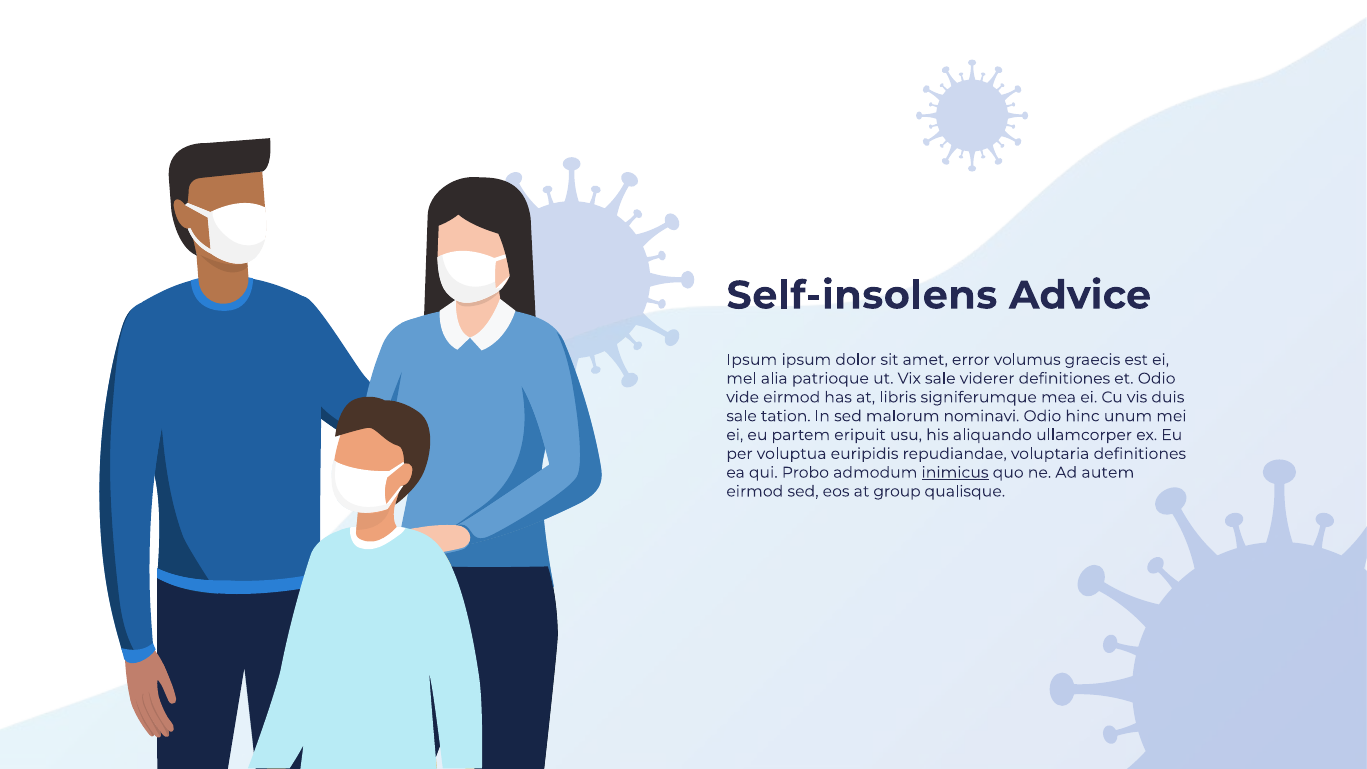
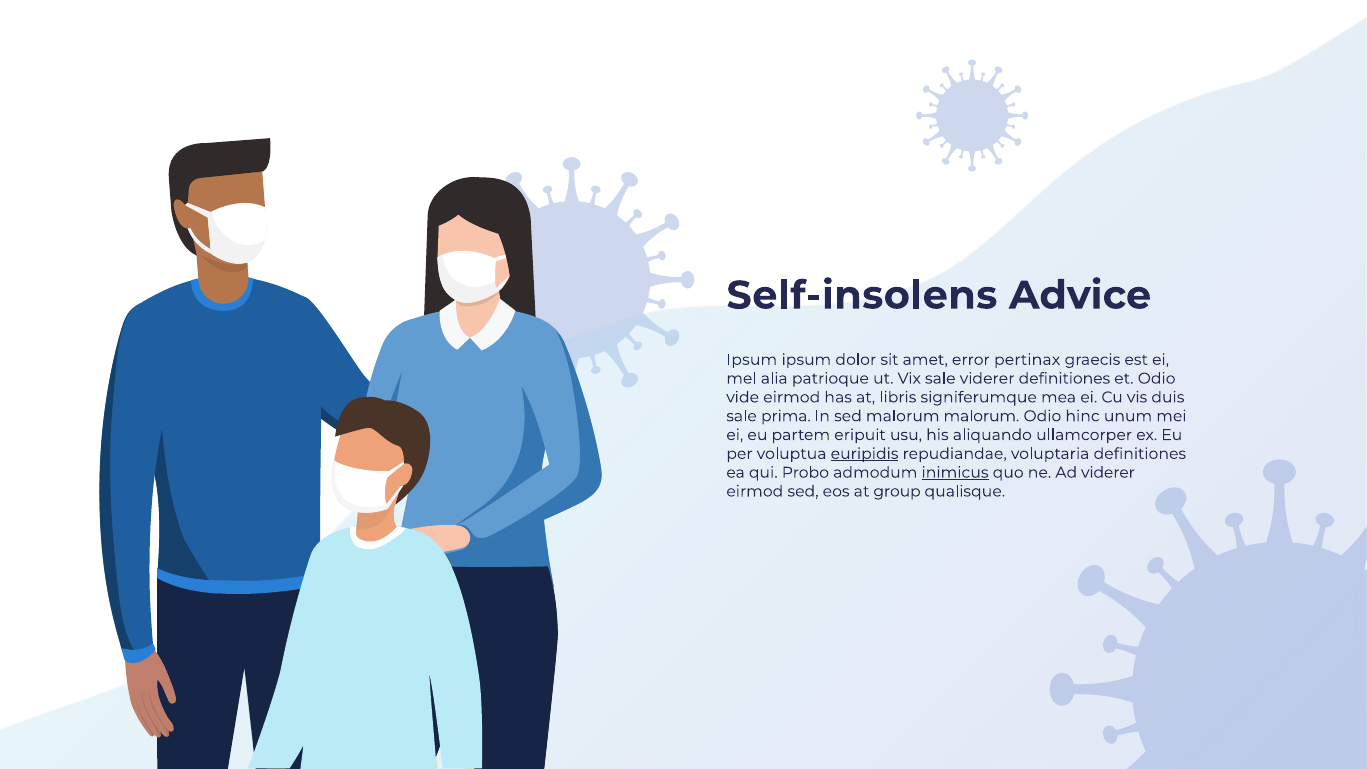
volumus: volumus -> pertinax (1027, 360)
tation: tation -> prima (786, 416)
malorum nominavi: nominavi -> malorum (981, 416)
euripidis underline: none -> present (865, 454)
Ad autem: autem -> viderer (1108, 472)
